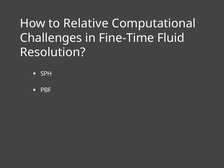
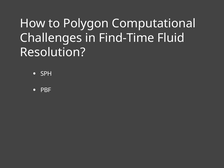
Relative: Relative -> Polygon (86, 23)
Fine-Time: Fine-Time -> Find-Time (126, 38)
